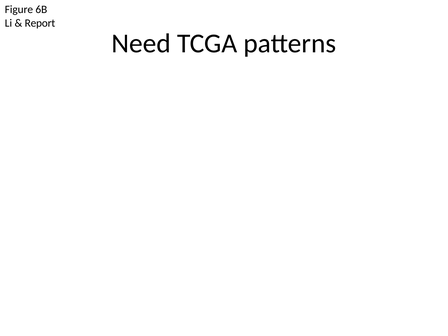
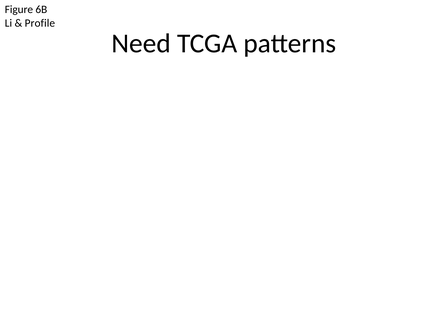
Report: Report -> Profile (40, 23)
